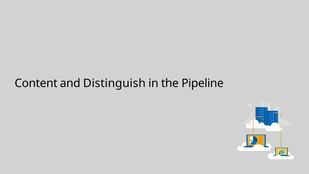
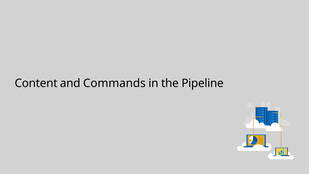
Distinguish: Distinguish -> Commands (114, 83)
